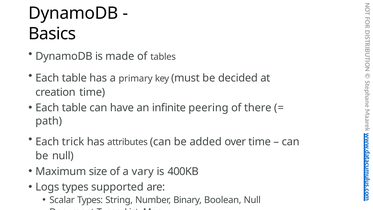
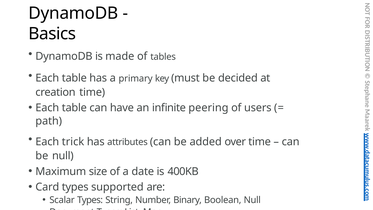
there: there -> users (258, 108)
vary: vary -> date (143, 171)
Logs: Logs -> Card (47, 187)
